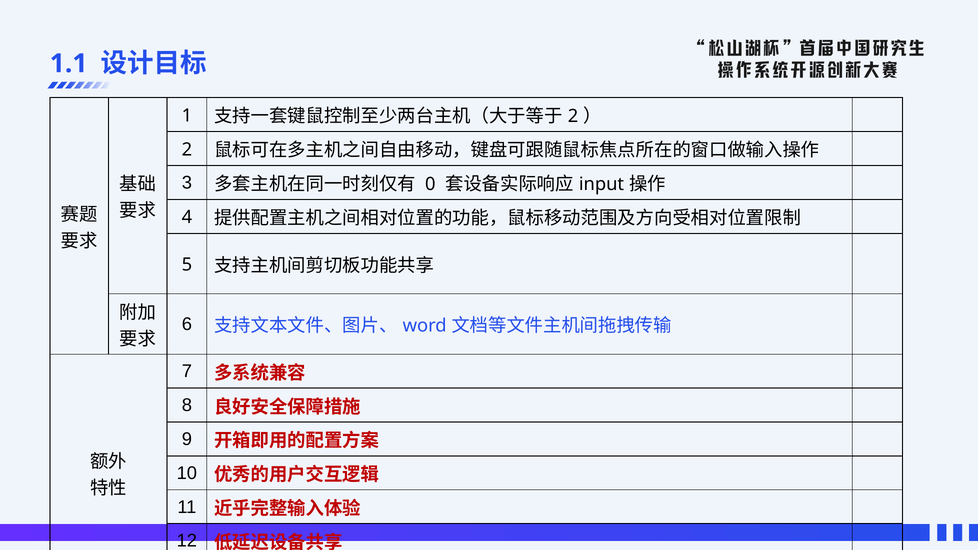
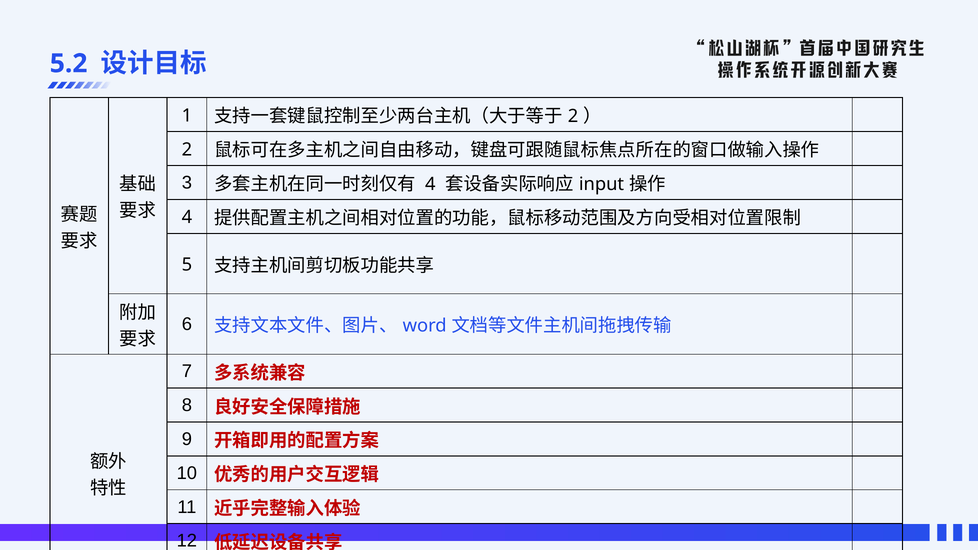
1.1: 1.1 -> 5.2 (69, 63)
0: 0 -> 4 (430, 184)
